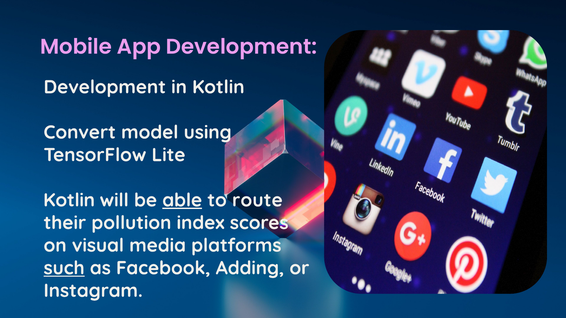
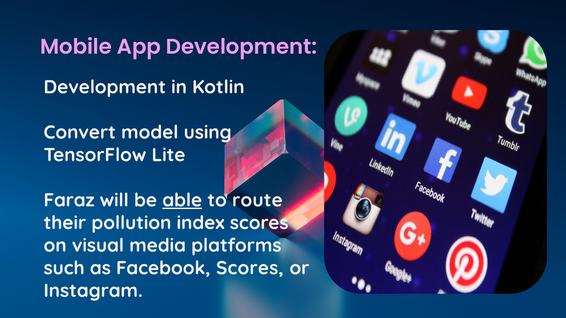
Kotlin: Kotlin -> Faraz (69, 200)
such underline: present -> none (64, 268)
Facebook Adding: Adding -> Scores (250, 268)
